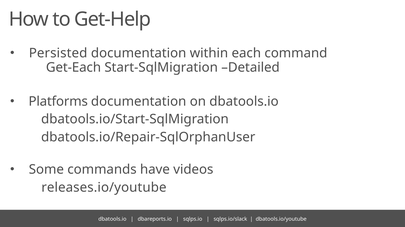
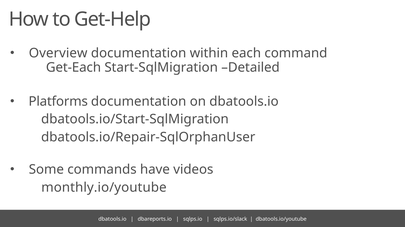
Persisted: Persisted -> Overview (58, 53)
releases.io/youtube: releases.io/youtube -> monthly.io/youtube (104, 188)
